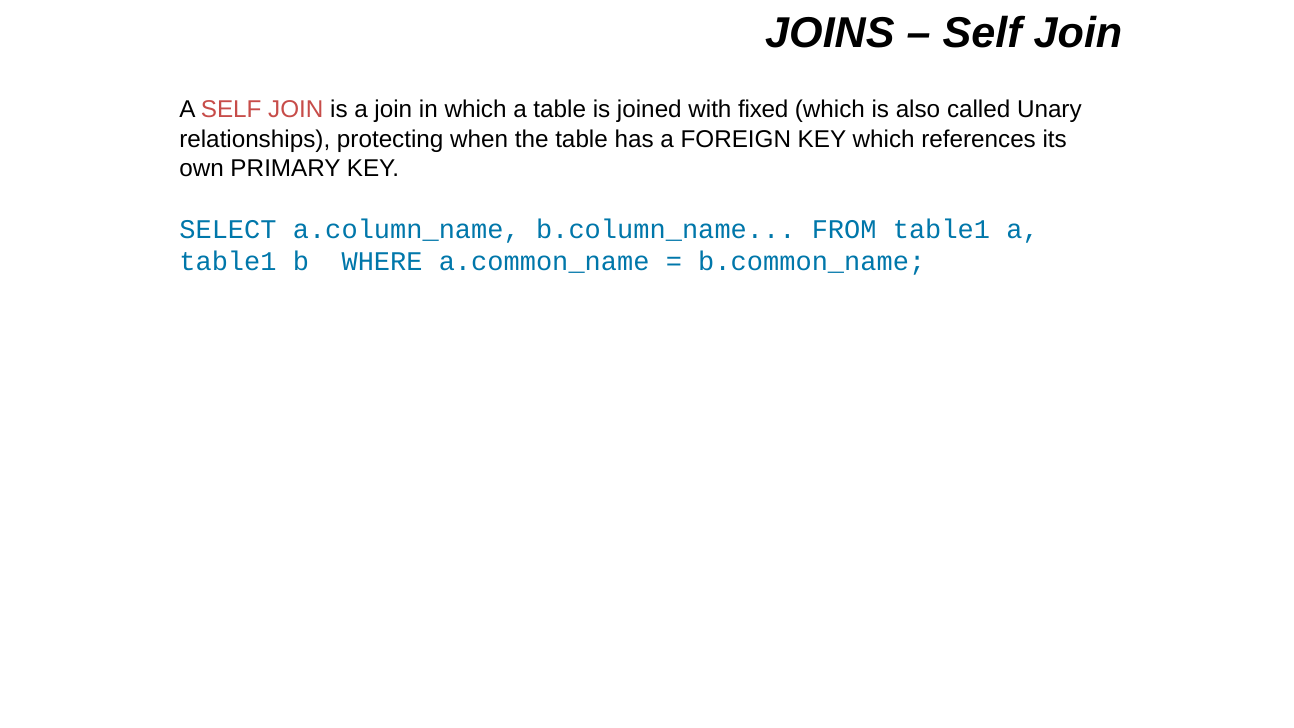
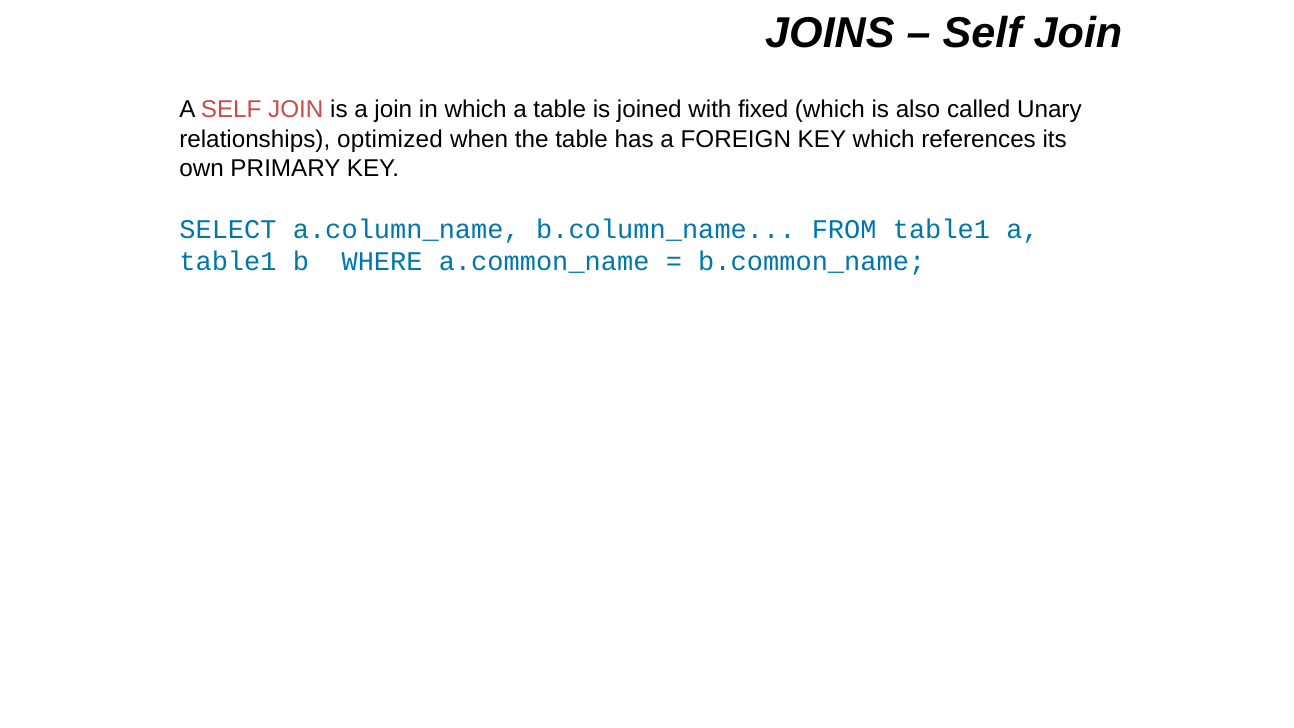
protecting: protecting -> optimized (390, 139)
